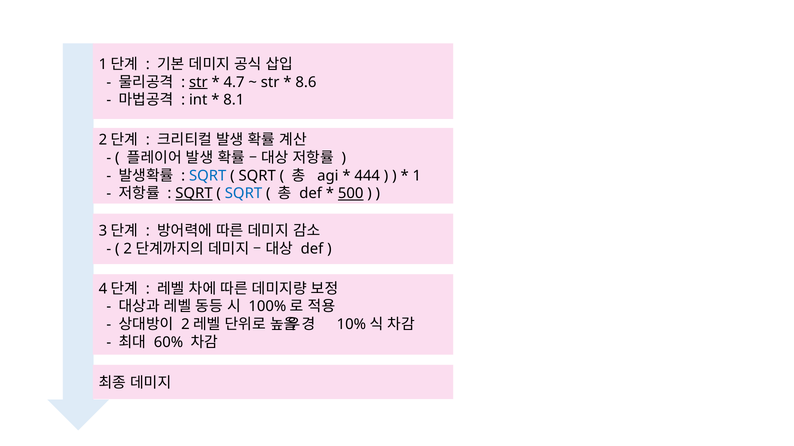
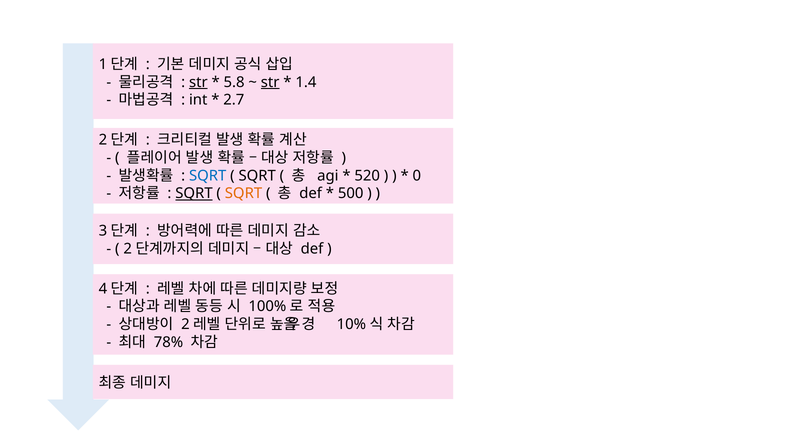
4.7: 4.7 -> 5.8 (234, 82)
str underline: none -> present (270, 82)
8.6: 8.6 -> 1.4 (306, 82)
8.1: 8.1 -> 2.7 (234, 100)
444: 444 -> 520 (367, 176)
1: 1 -> 0 (417, 176)
SQRT colour: blue -> orange (243, 194)
500 underline: present -> none (351, 194)
60%: 60% -> 78% (168, 343)
